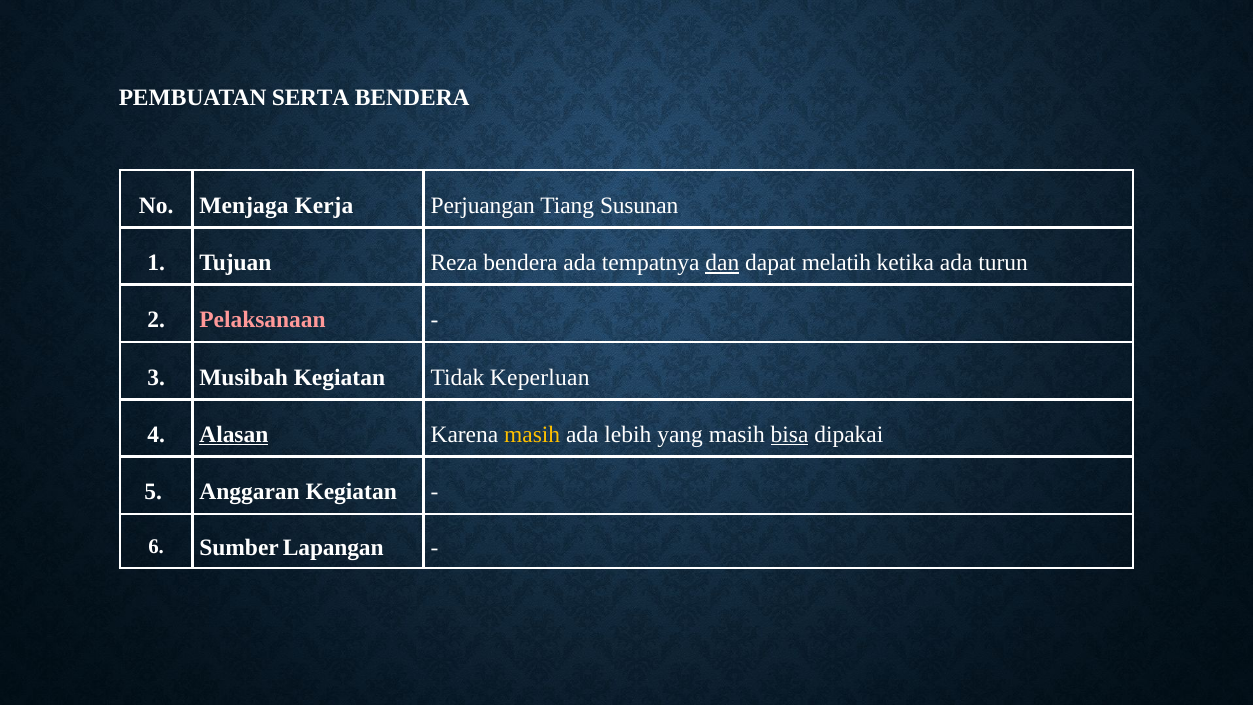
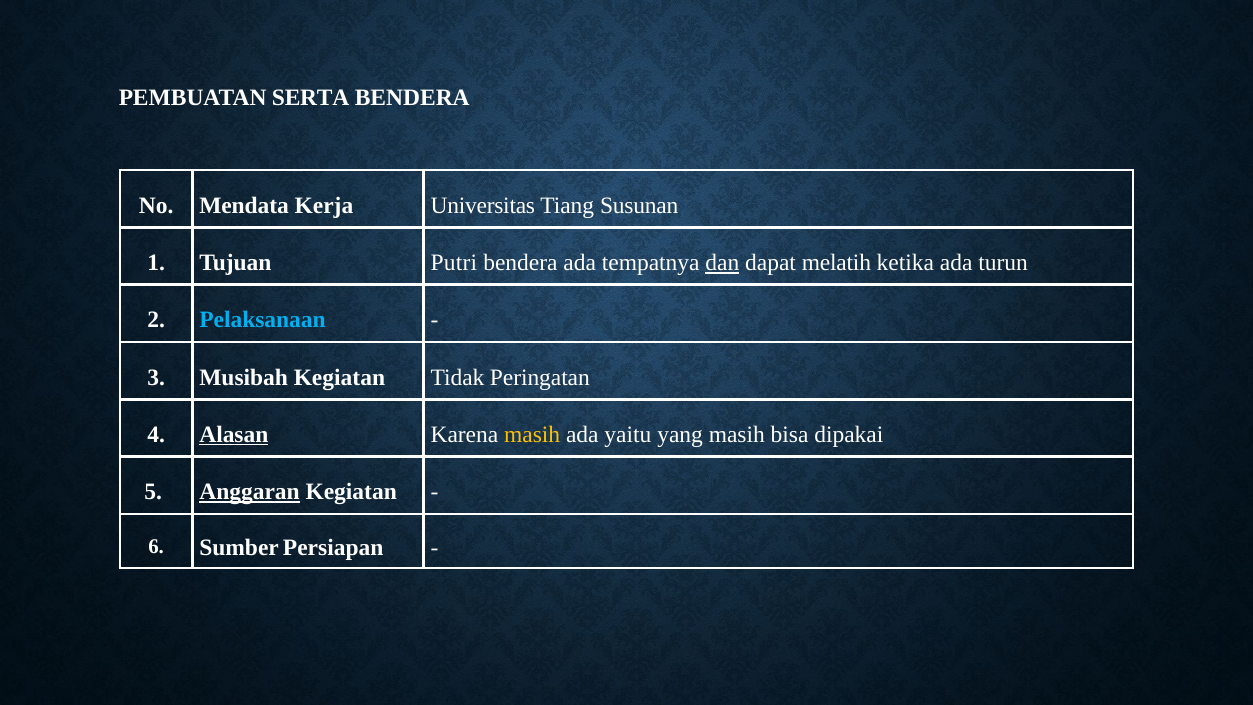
Menjaga: Menjaga -> Mendata (244, 205)
Perjuangan: Perjuangan -> Universitas (483, 205)
Reza: Reza -> Putri (454, 263)
Pelaksanaan colour: pink -> light blue (263, 320)
Keperluan: Keperluan -> Peringatan (540, 377)
lebih: lebih -> yaitu (628, 434)
bisa underline: present -> none (790, 434)
Anggaran underline: none -> present (250, 492)
Lapangan: Lapangan -> Persiapan (333, 548)
